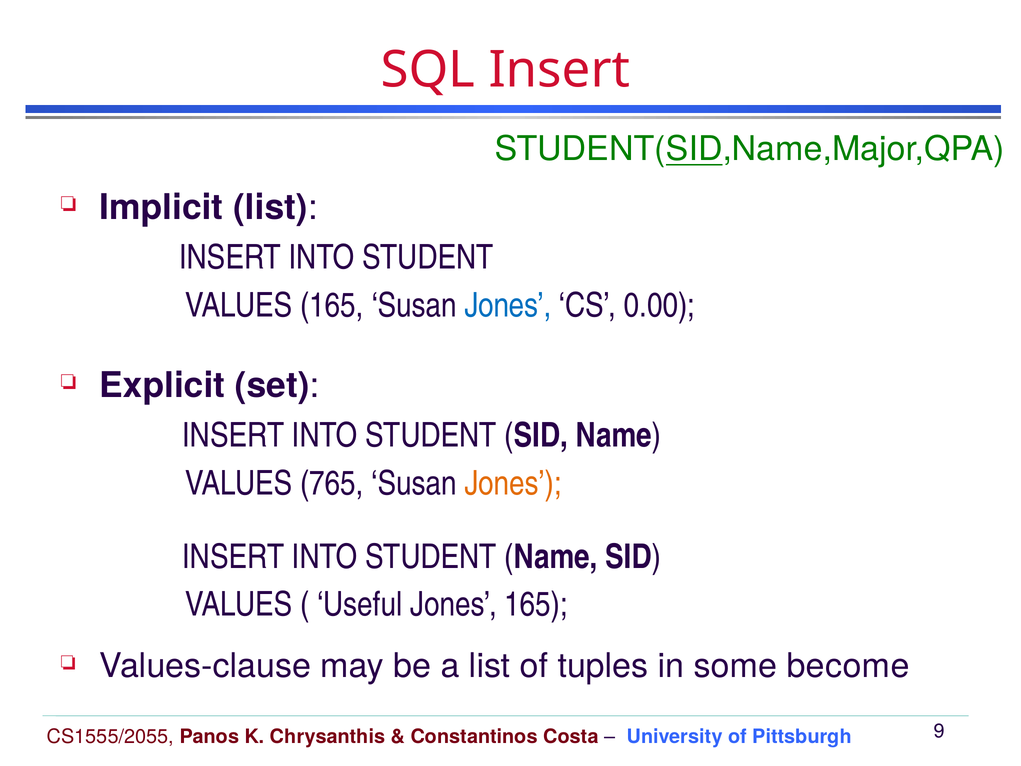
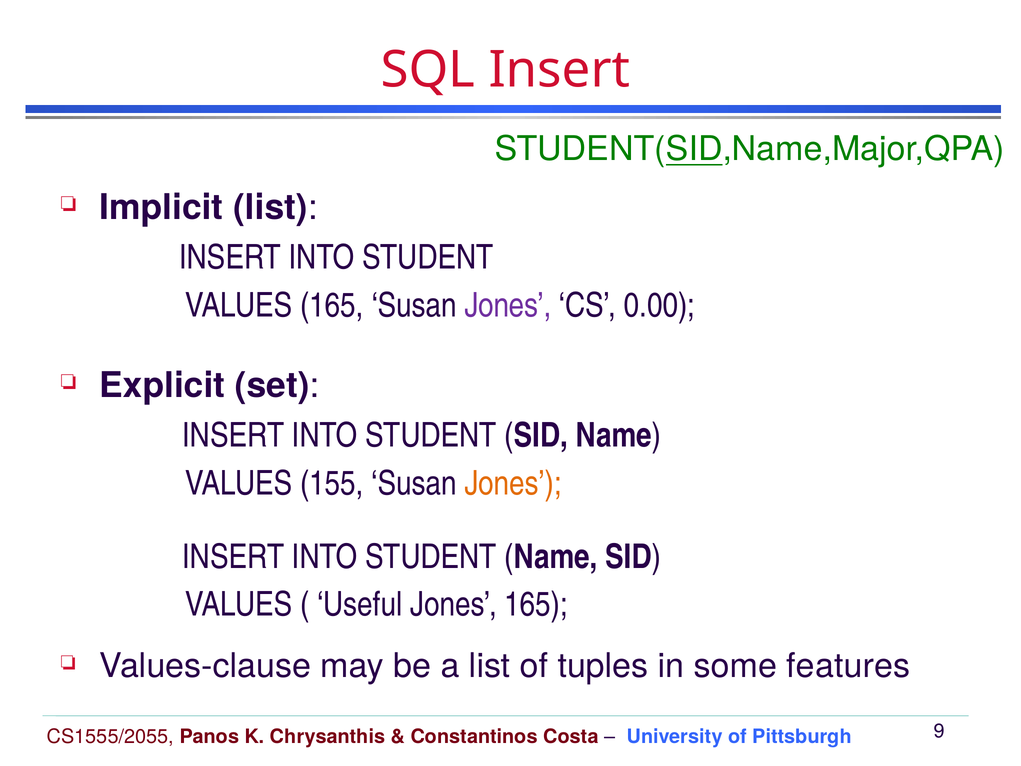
Jones colour: blue -> purple (508, 305)
765: 765 -> 155 (332, 483)
become: become -> features (848, 666)
